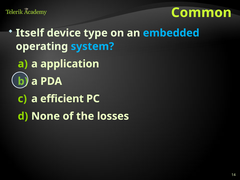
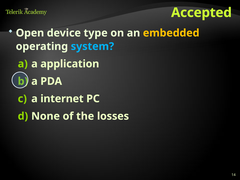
Common: Common -> Accepted (201, 13)
Itself: Itself -> Open (30, 33)
embedded colour: light blue -> yellow (171, 33)
efficient: efficient -> internet (62, 99)
